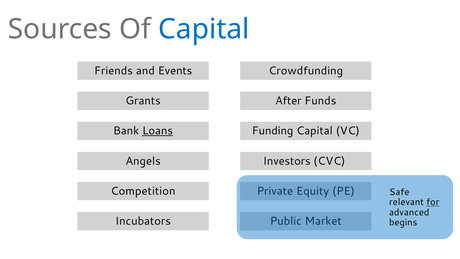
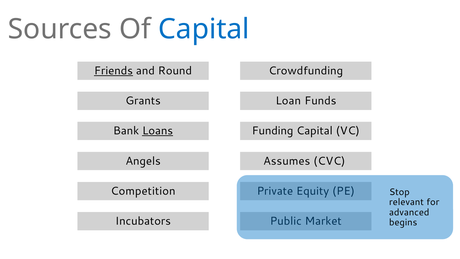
Friends underline: none -> present (113, 71)
Events: Events -> Round (175, 71)
After: After -> Loan (288, 101)
Investors: Investors -> Assumes (287, 161)
Safe: Safe -> Stop (399, 192)
for underline: present -> none (433, 202)
